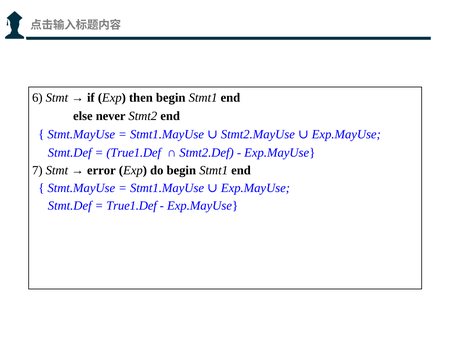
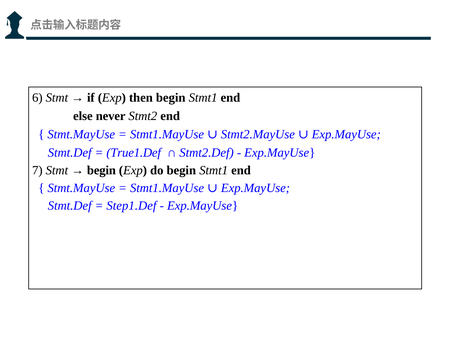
error: error -> begin (101, 170)
True1.Def: True1.Def -> Step1.Def (131, 205)
